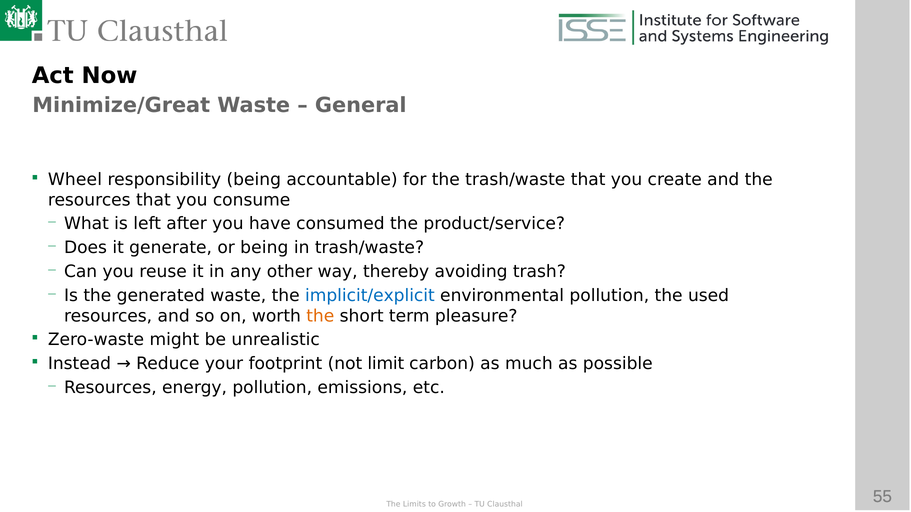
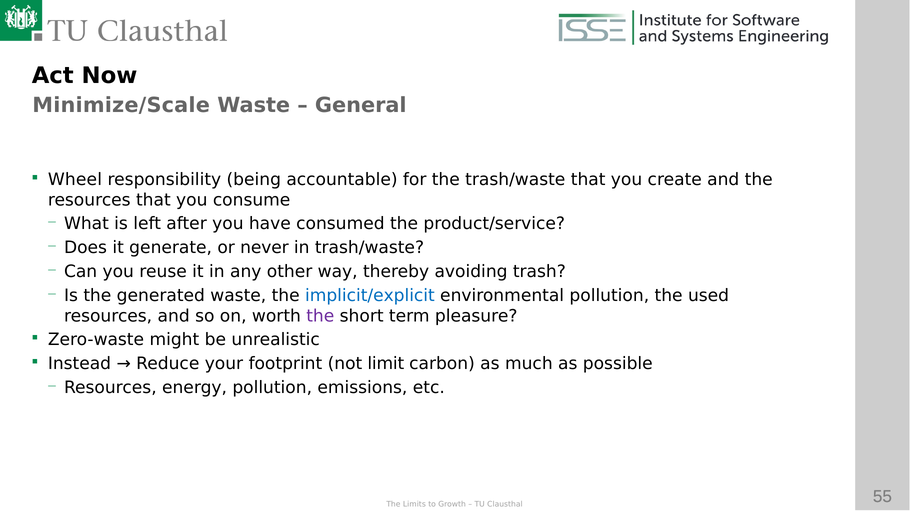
Minimize/Great: Minimize/Great -> Minimize/Scale (121, 105)
or being: being -> never (264, 248)
the colour: orange -> purple (320, 316)
